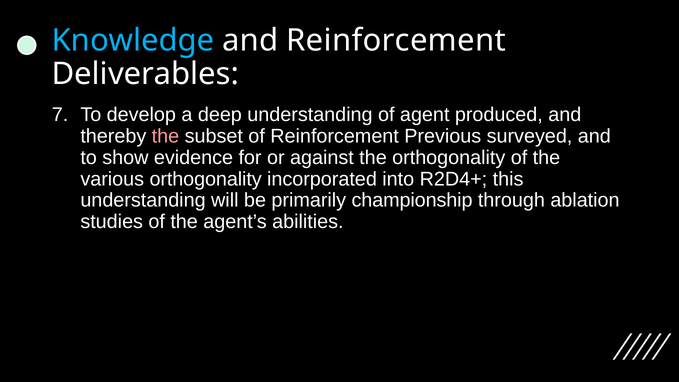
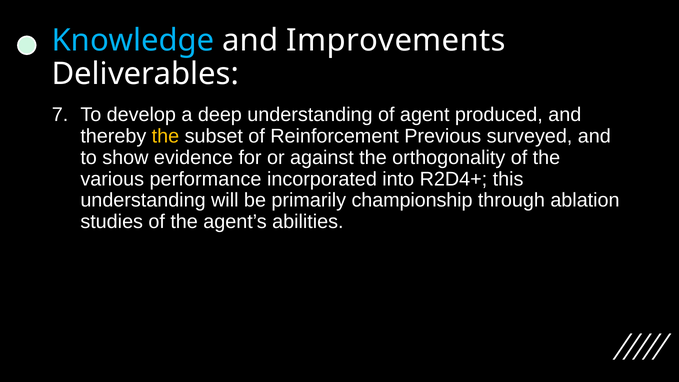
and Reinforcement: Reinforcement -> Improvements (396, 40)
the colour: pink -> yellow (165, 136)
various orthogonality: orthogonality -> performance (206, 179)
